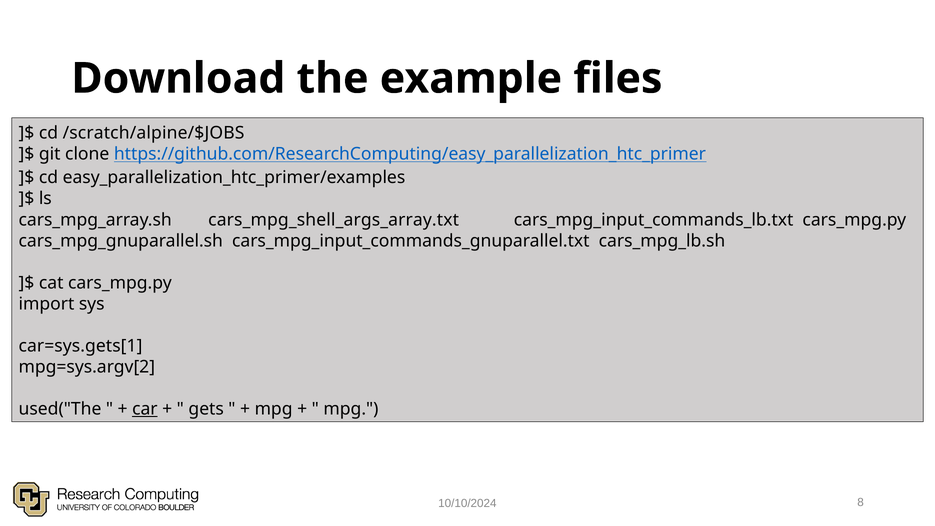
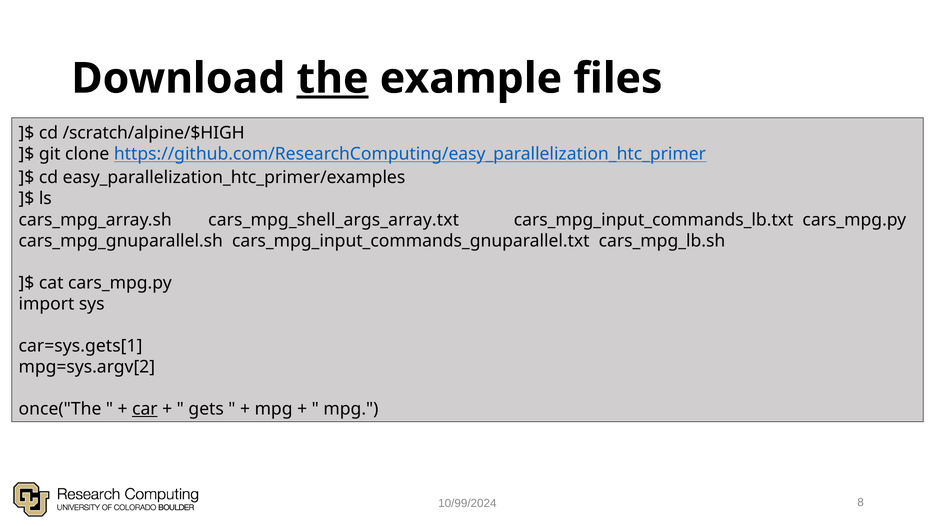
the underline: none -> present (333, 79)
/scratch/alpine/$JOBS: /scratch/alpine/$JOBS -> /scratch/alpine/$HIGH (154, 133)
used("The: used("The -> once("The (60, 409)
10/10/2024: 10/10/2024 -> 10/99/2024 (467, 503)
